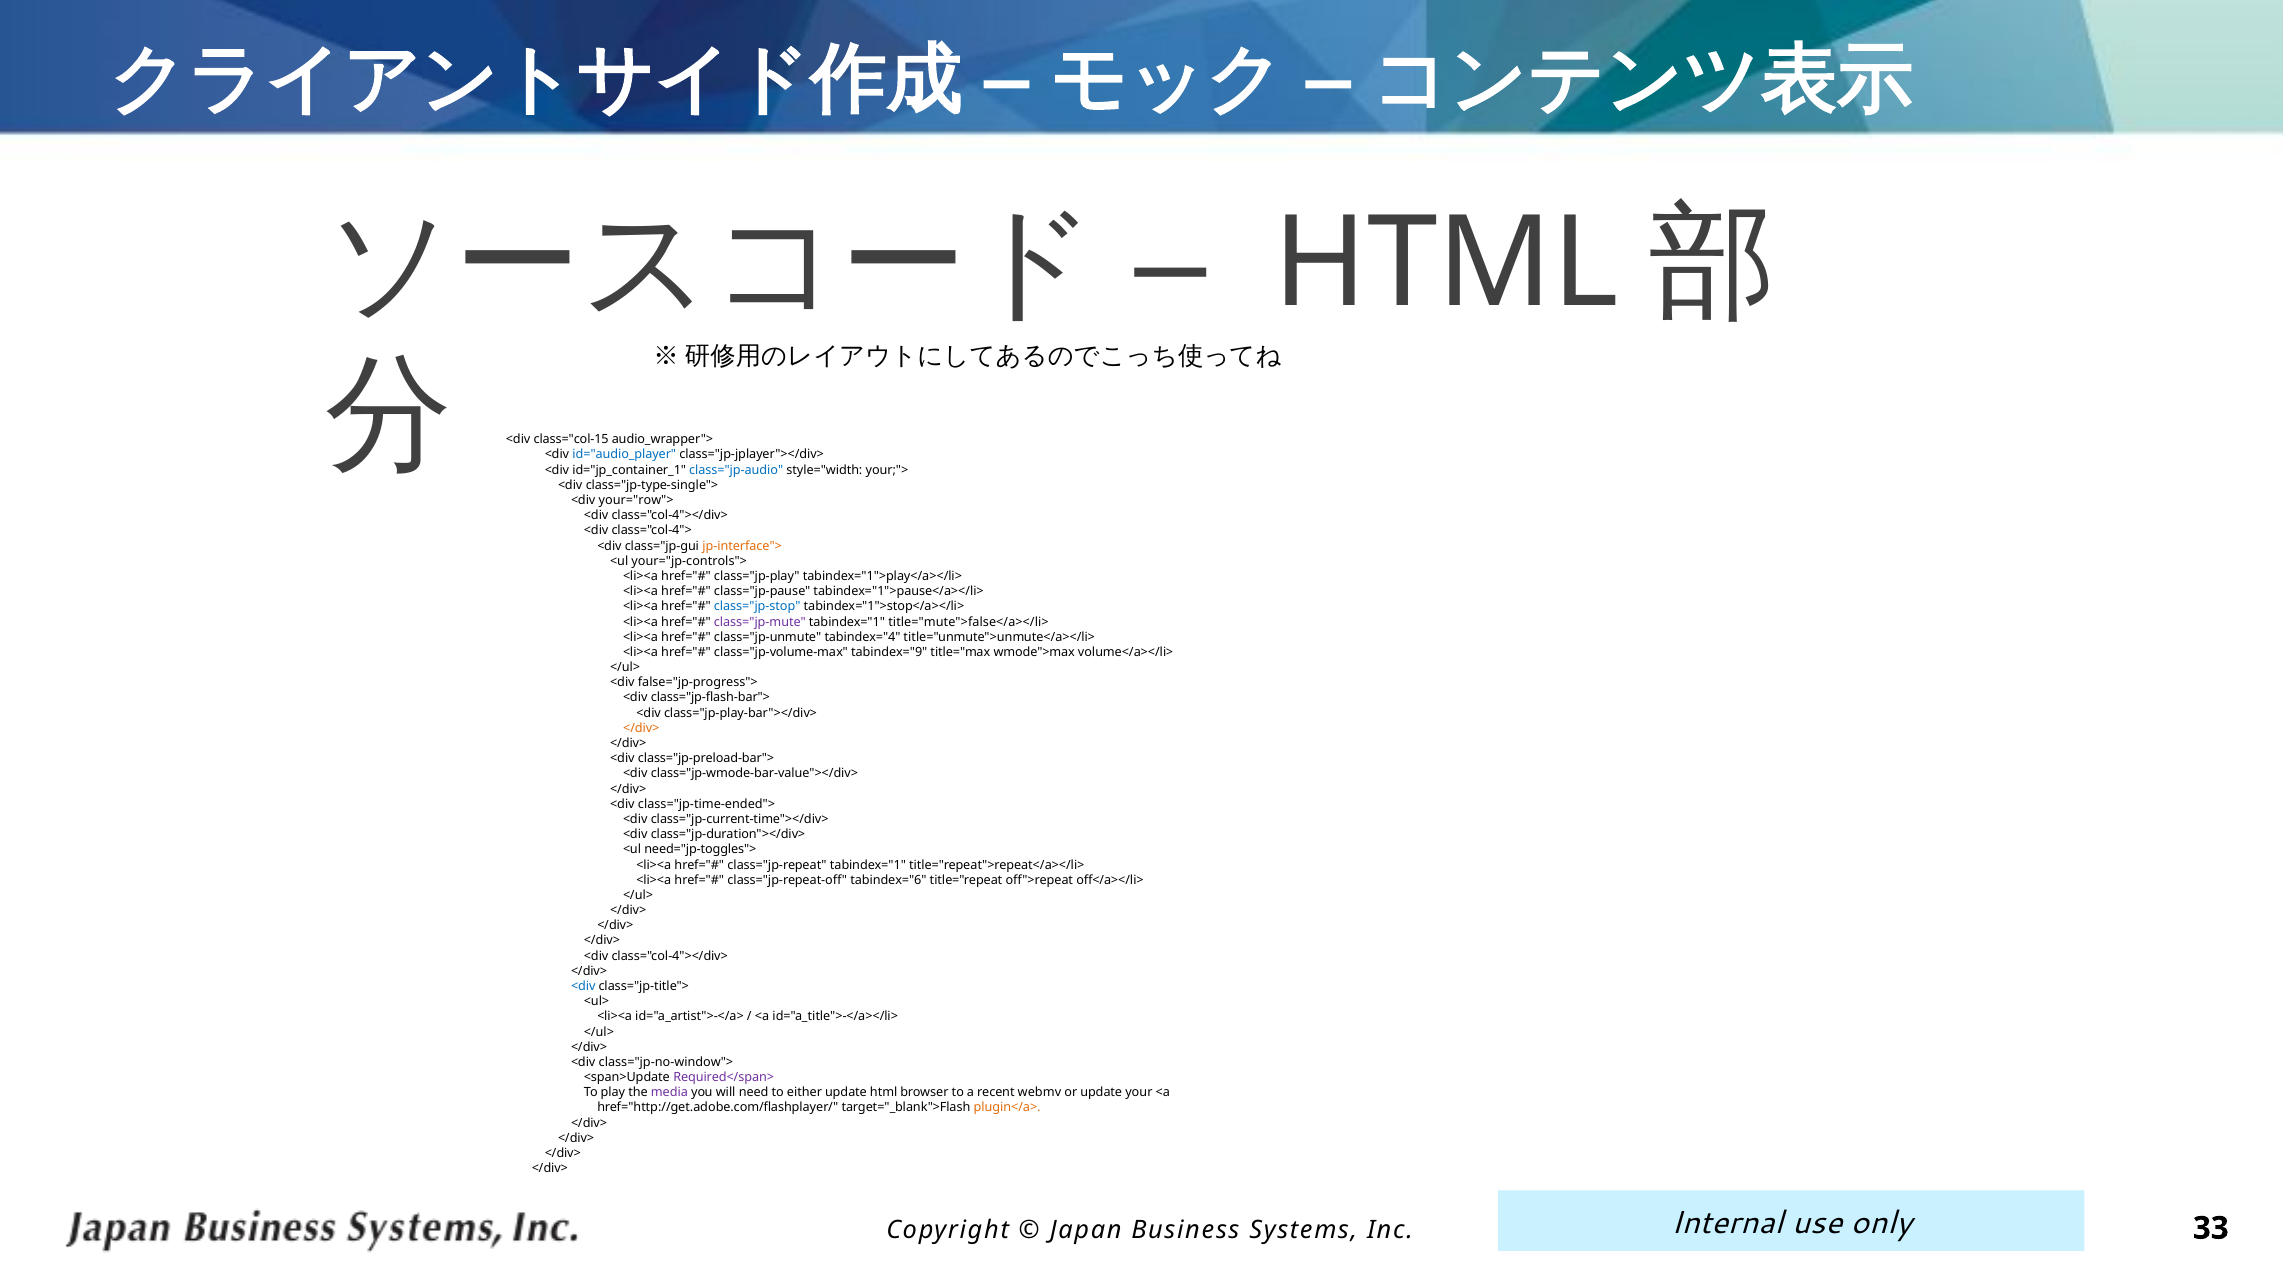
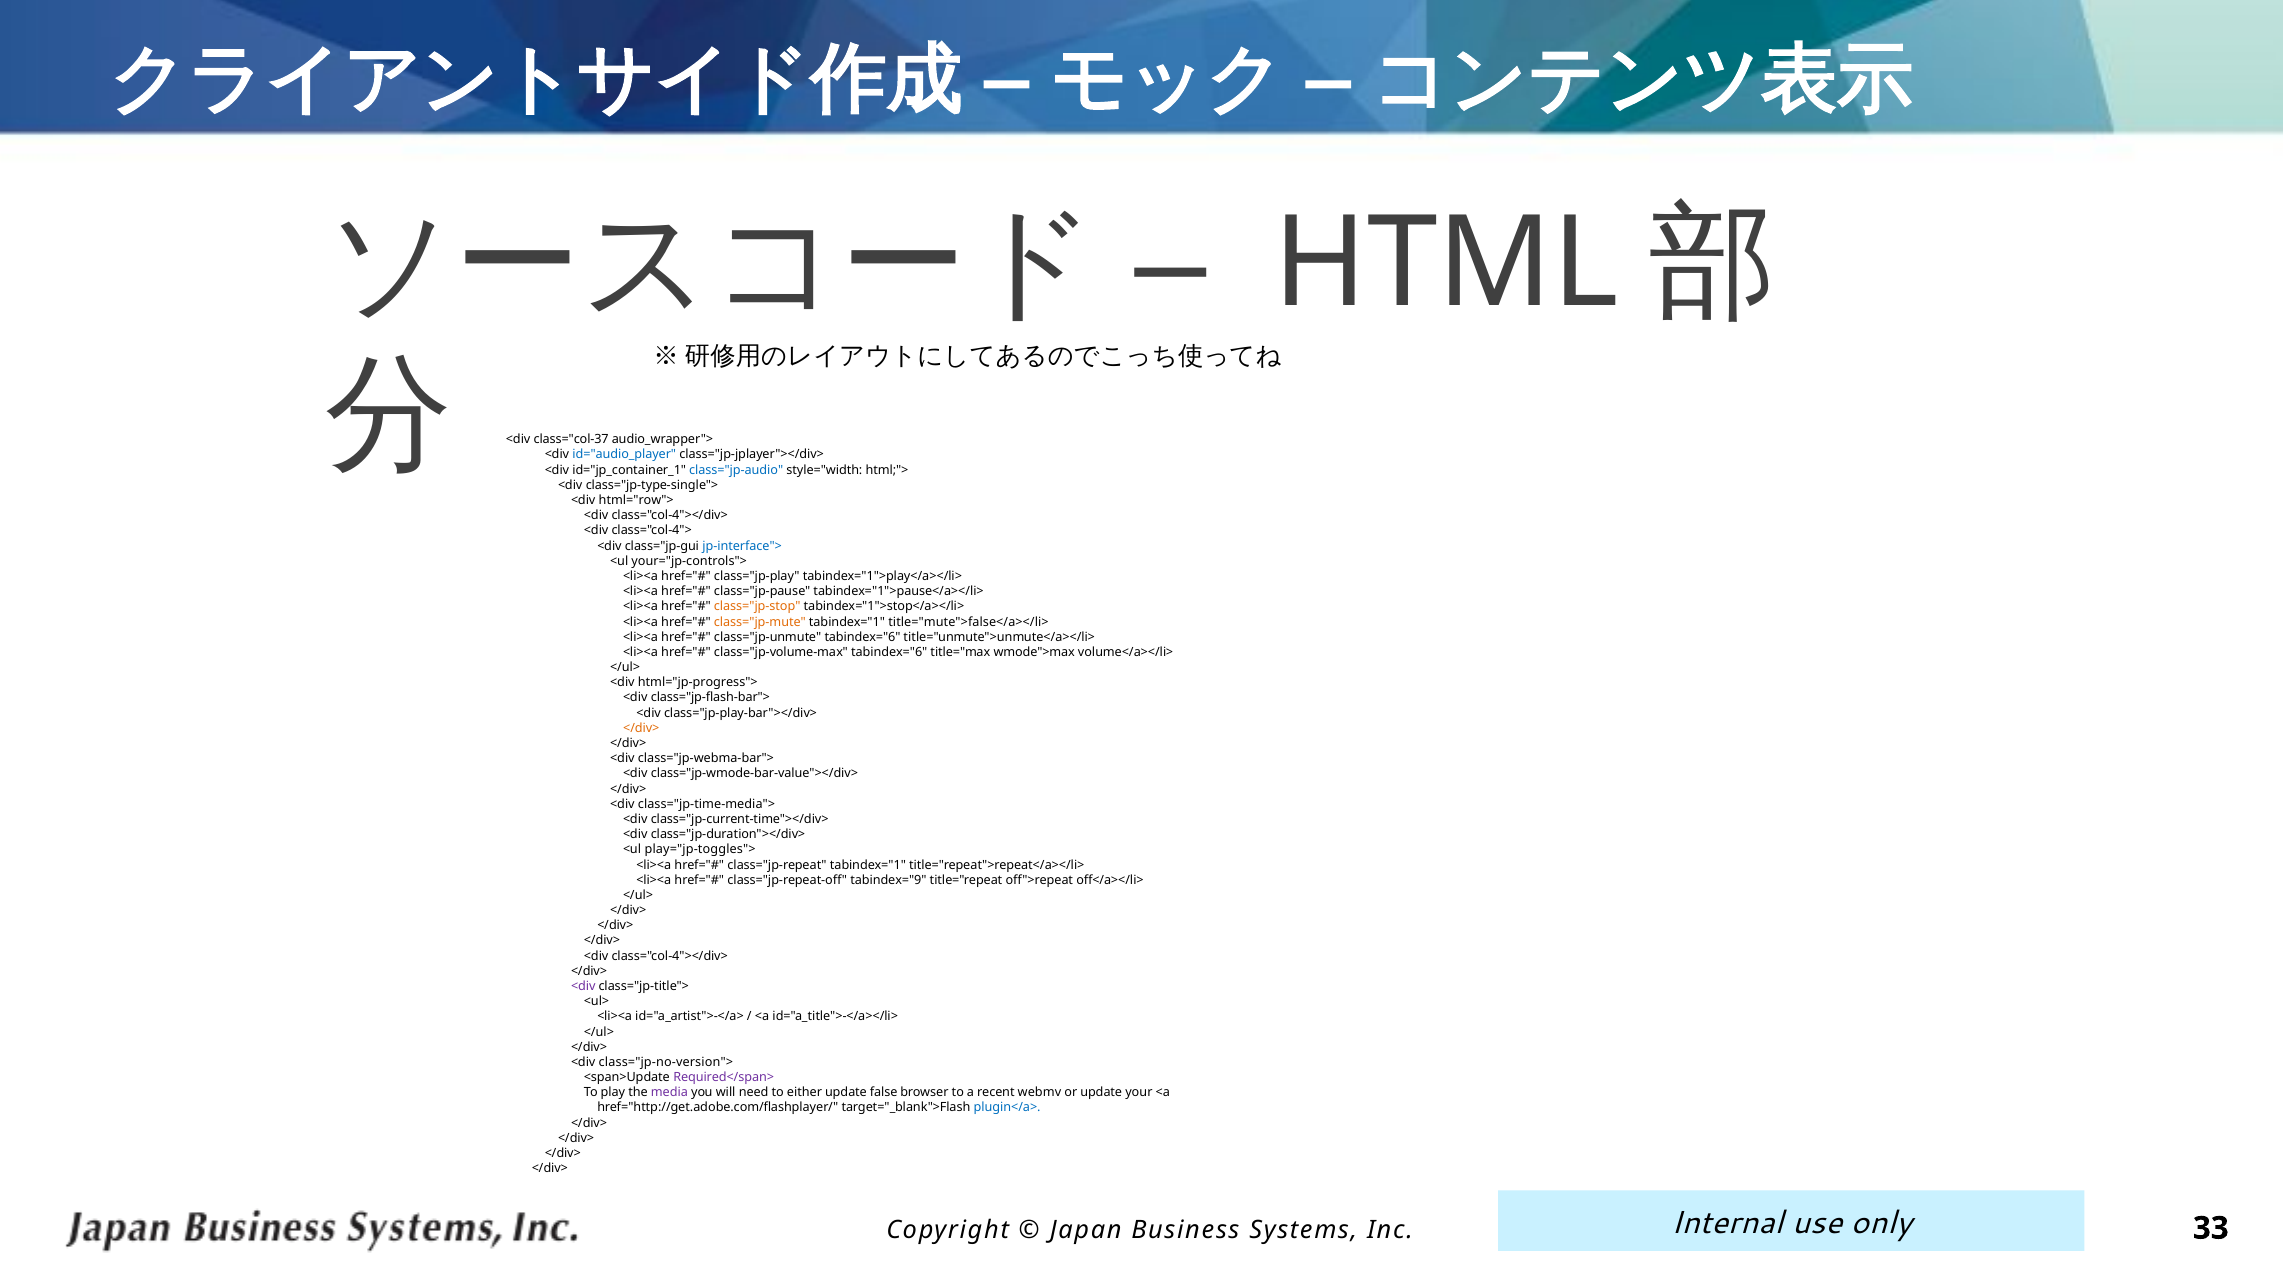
class="col-15: class="col-15 -> class="col-37 (571, 440)
your;">: your;"> -> html;"> (887, 470)
your="row">: your="row"> -> html="row"> (636, 500)
jp-interface"> colour: orange -> blue (742, 546)
class="jp-stop colour: blue -> orange (757, 607)
class="jp-mute colour: purple -> orange (760, 622)
class="jp-unmute tabindex="4: tabindex="4 -> tabindex="6 (862, 637)
class="jp-volume-max tabindex="9: tabindex="9 -> tabindex="6 (889, 652)
false="jp-progress">: false="jp-progress"> -> html="jp-progress"> (698, 683)
class="jp-preload-bar">: class="jp-preload-bar"> -> class="jp-webma-bar"> (706, 759)
class="jp-time-ended">: class="jp-time-ended"> -> class="jp-time-media"> (707, 804)
need="jp-toggles">: need="jp-toggles"> -> play="jp-toggles"> (700, 850)
tabindex="6: tabindex="6 -> tabindex="9 (888, 880)
<div colour: blue -> purple (583, 986)
class="jp-no-window">: class="jp-no-window"> -> class="jp-no-version"> (666, 1062)
update html: html -> false (884, 1093)
plugin</a> colour: orange -> blue (1007, 1108)
